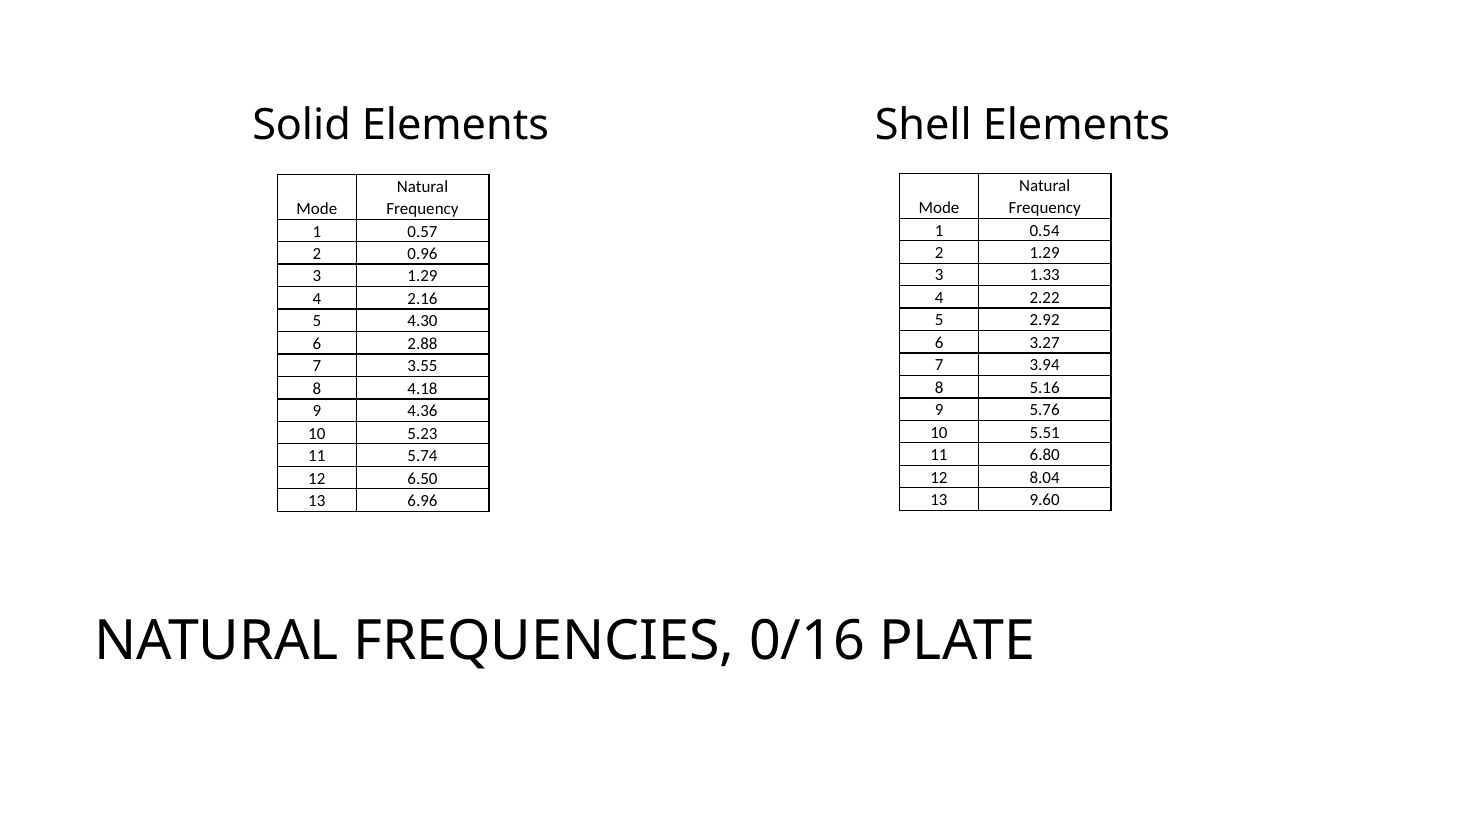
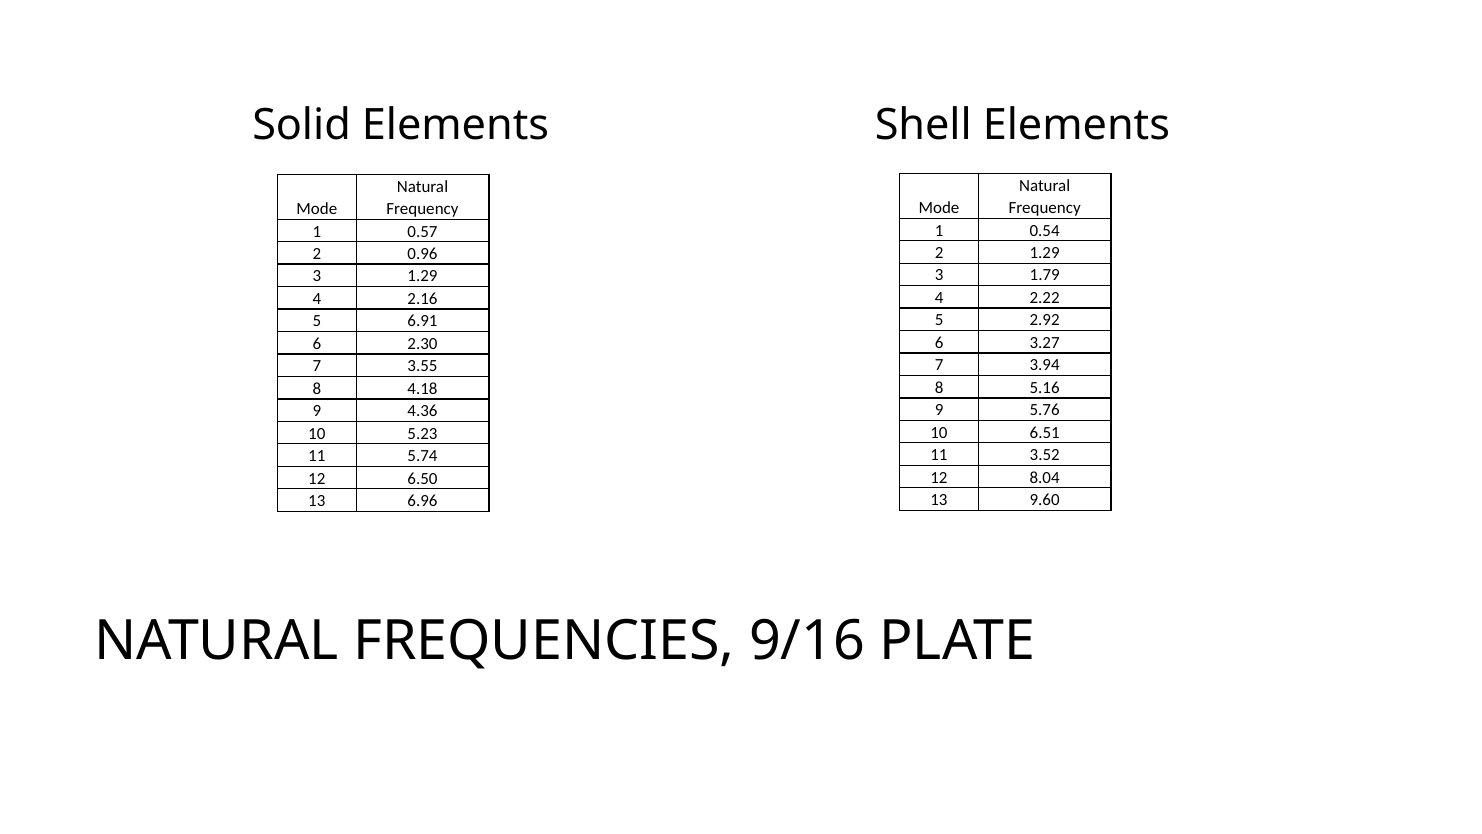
1.33: 1.33 -> 1.79 (1045, 275)
4.30: 4.30 -> 6.91 (423, 321)
2.88: 2.88 -> 2.30 (423, 344)
5.51: 5.51 -> 6.51 (1045, 432)
6.80: 6.80 -> 3.52 (1045, 455)
0/16: 0/16 -> 9/16 (807, 641)
